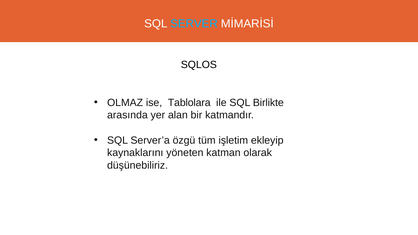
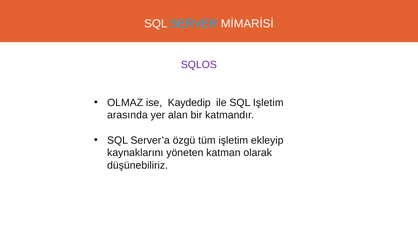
SQLOS colour: black -> purple (199, 65)
Tablolara: Tablolara -> Kaydedip (189, 103)
SQL Birlikte: Birlikte -> Işletim (268, 103)
